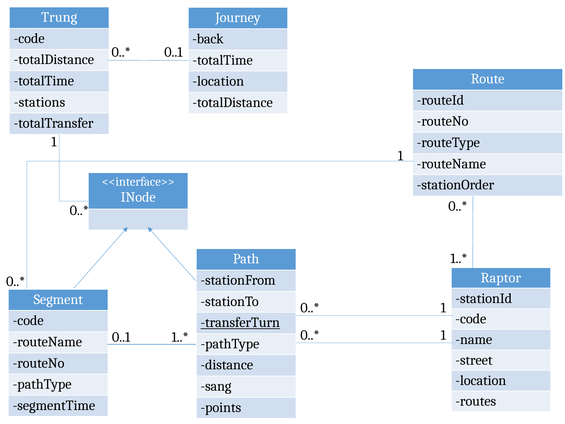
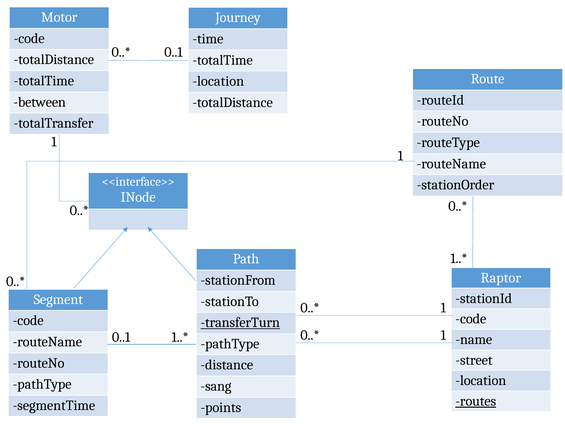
Trung: Trung -> Motor (59, 17)
back: back -> time (208, 39)
stations: stations -> between (40, 102)
routes underline: none -> present (476, 401)
